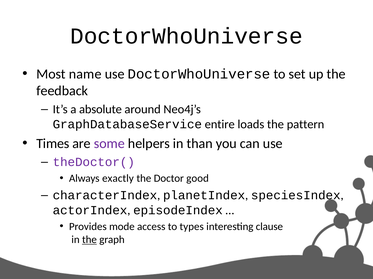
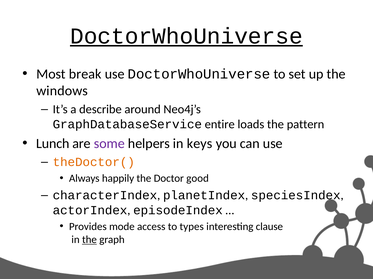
DoctorWhoUniverse underline: none -> present (186, 36)
name: name -> break (85, 74)
feedback: feedback -> windows (62, 91)
absolute: absolute -> describe (100, 110)
Times: Times -> Lunch (53, 144)
than: than -> keys (200, 144)
theDoctor( colour: purple -> orange (94, 162)
exactly: exactly -> happily (118, 179)
